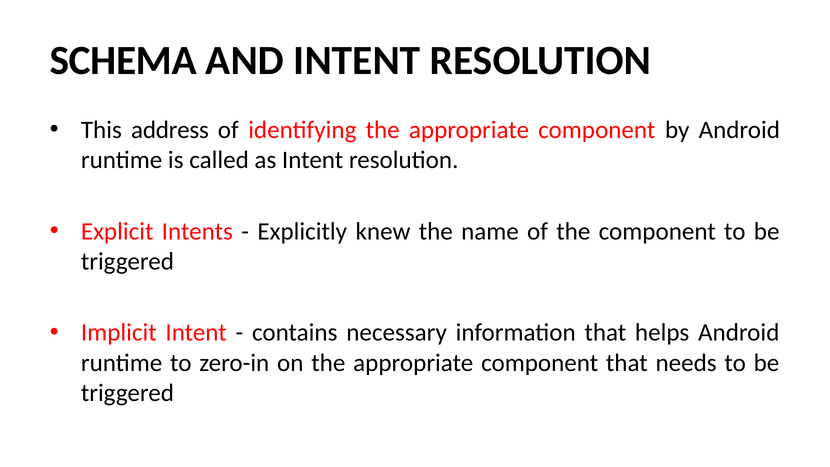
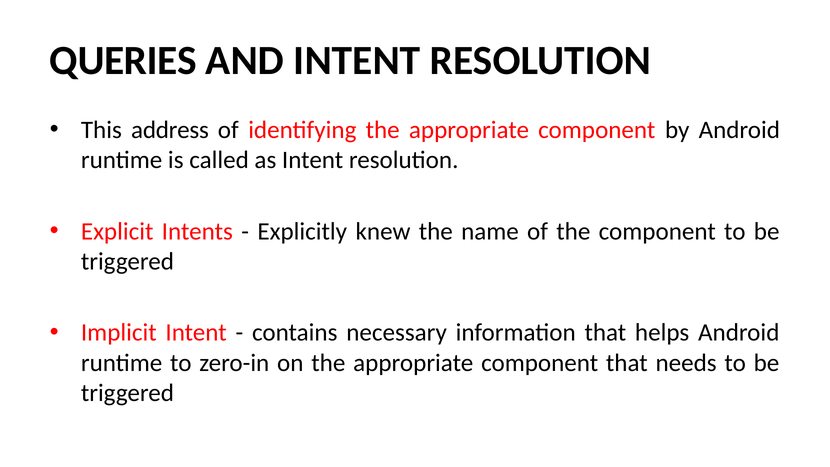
SCHEMA: SCHEMA -> QUERIES (123, 61)
